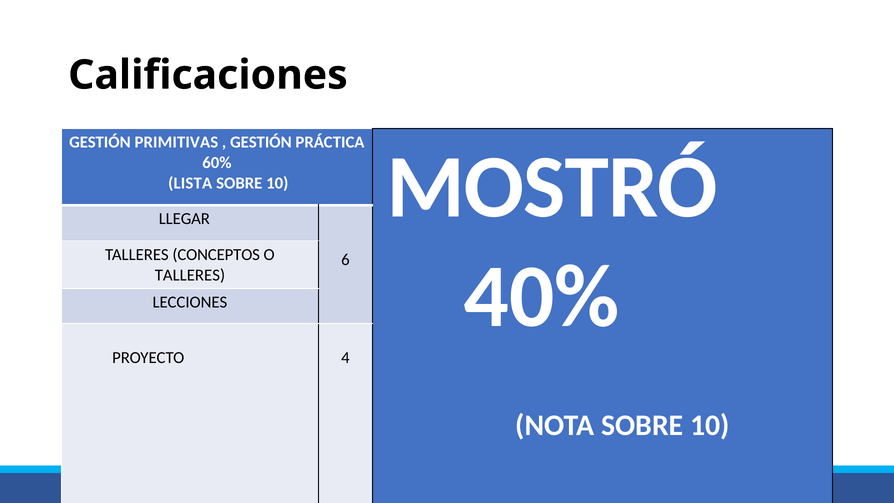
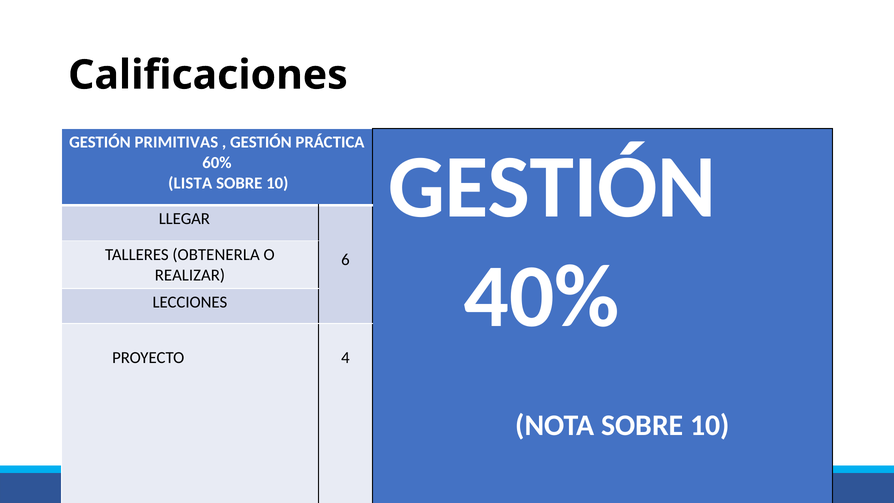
10 MOSTRÓ: MOSTRÓ -> GESTIÓN (552, 187)
CONCEPTOS: CONCEPTOS -> OBTENERLA (216, 254)
TALLERES: TALLERES -> REALIZAR (190, 275)
